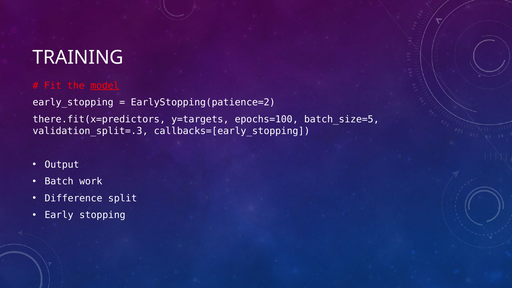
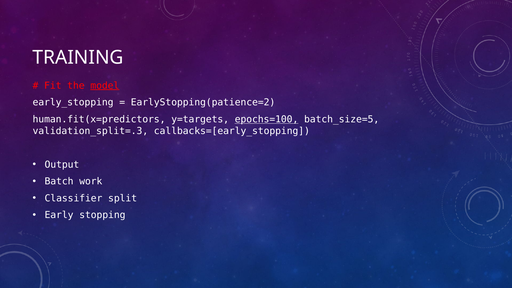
there.fit(x=predictors: there.fit(x=predictors -> human.fit(x=predictors (99, 119)
epochs=100 underline: none -> present (267, 119)
Difference: Difference -> Classifier (74, 198)
